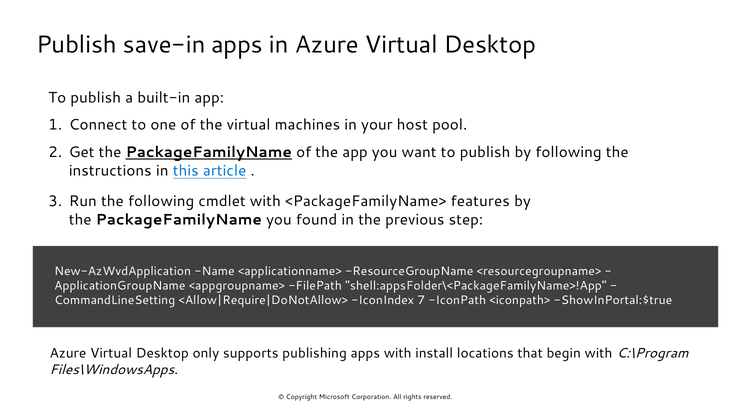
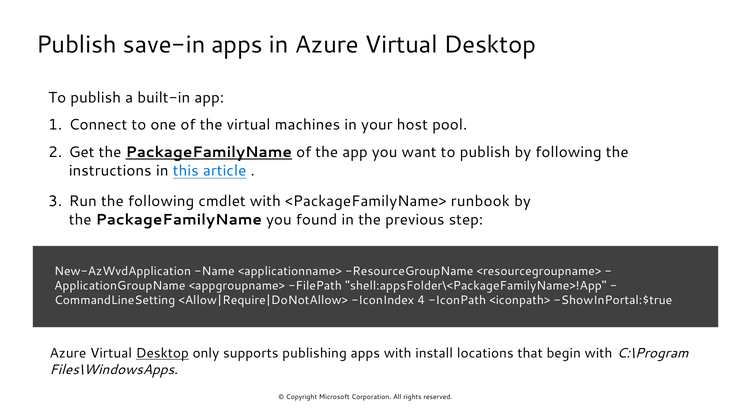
features: features -> runbook (480, 201)
7: 7 -> 4 (421, 300)
Desktop underline: none -> present (162, 353)
